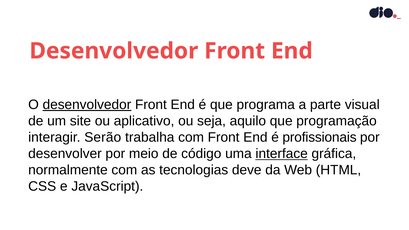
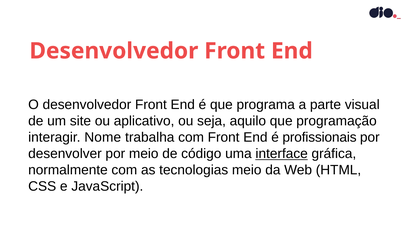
desenvolvedor underline: present -> none (87, 105)
Serão: Serão -> Nome (103, 137)
tecnologias deve: deve -> meio (247, 170)
